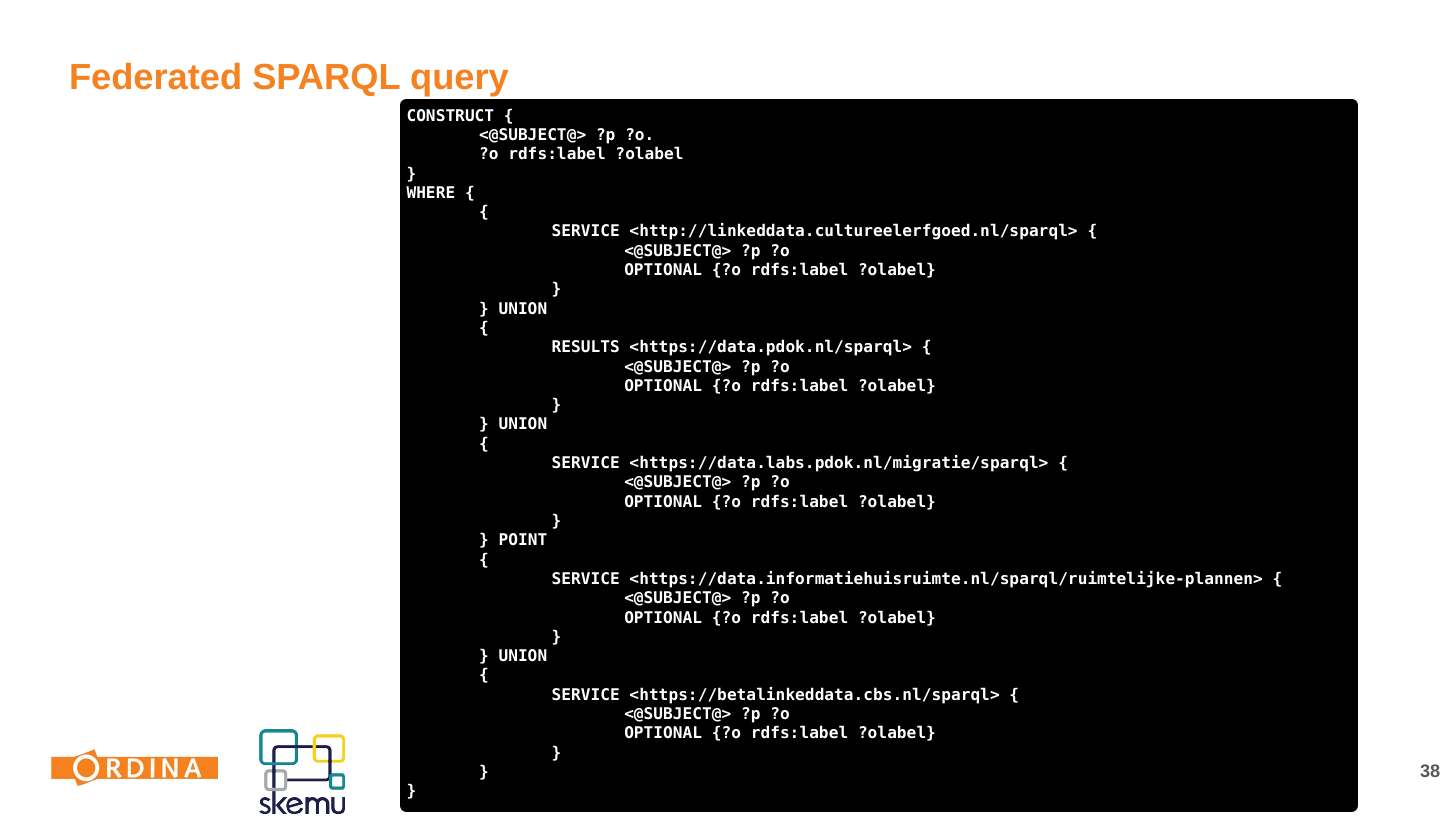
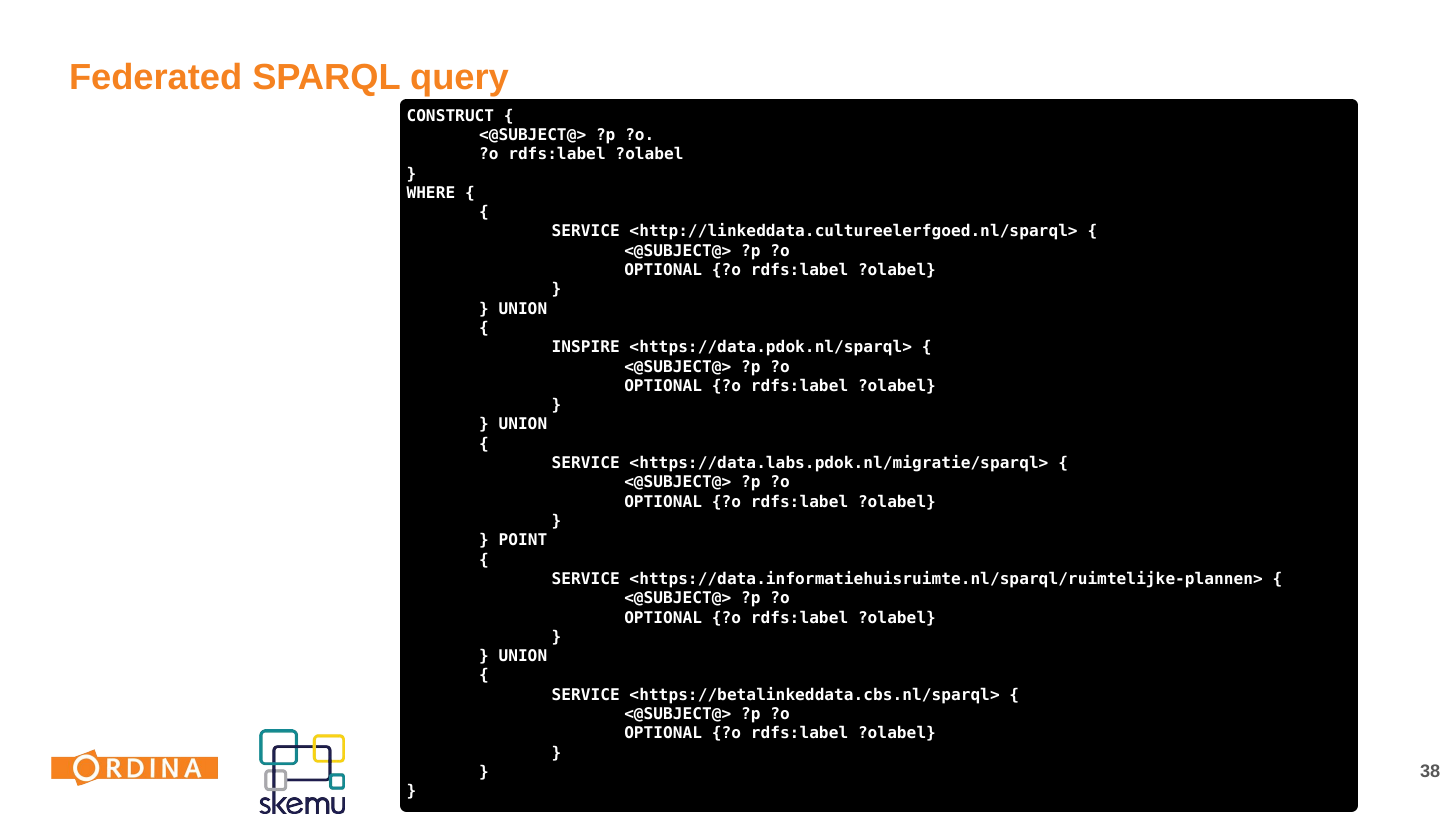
RESULTS: RESULTS -> INSPIRE (586, 348)
